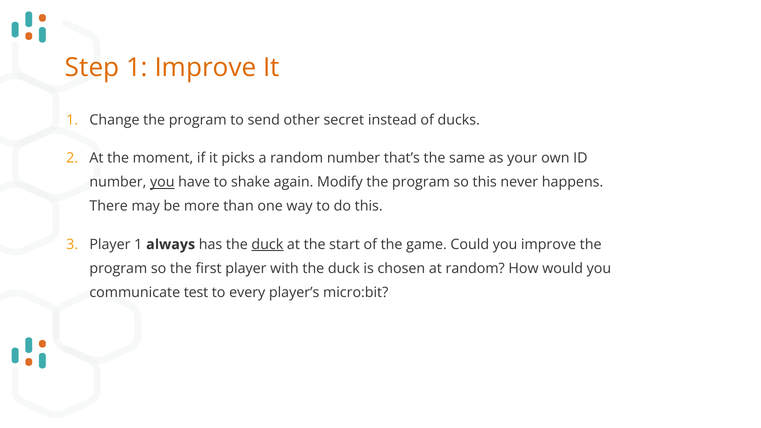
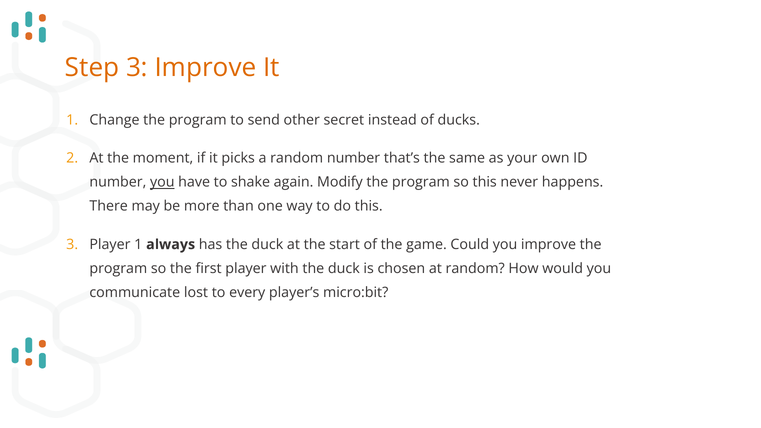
Step 1: 1 -> 3 (137, 67)
duck underline: present -> none (267, 245)
test: test -> lost (196, 292)
